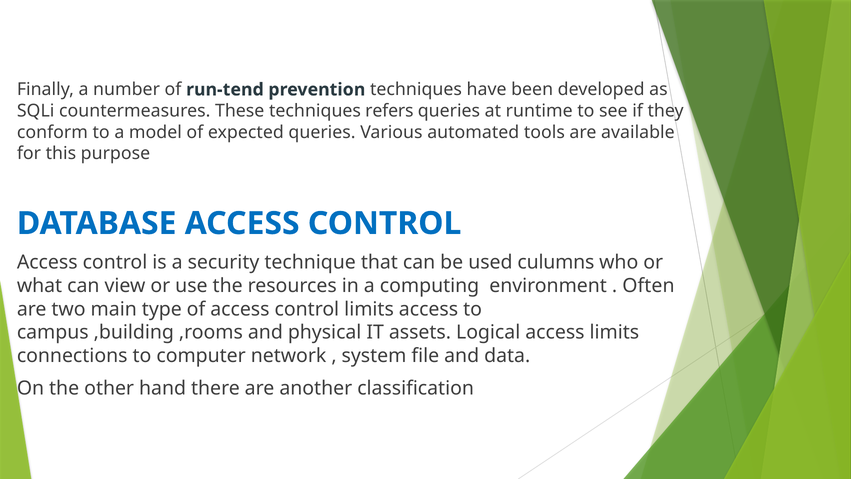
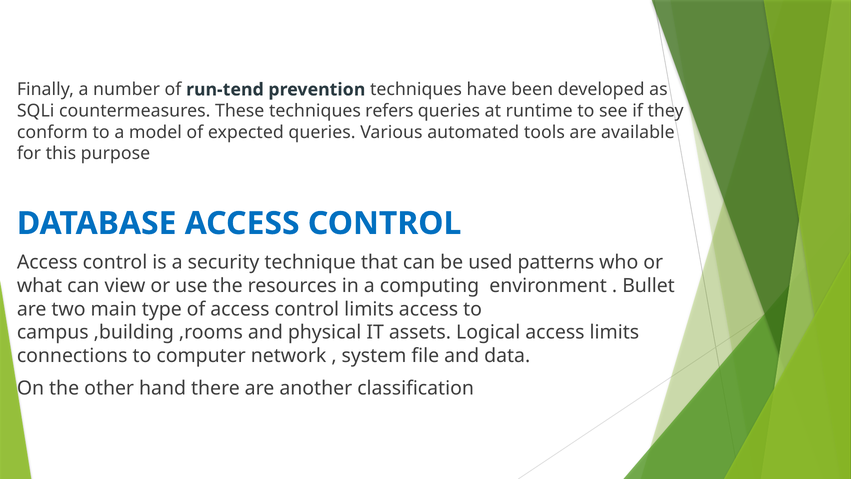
culumns: culumns -> patterns (556, 262)
Often: Often -> Bullet (649, 286)
